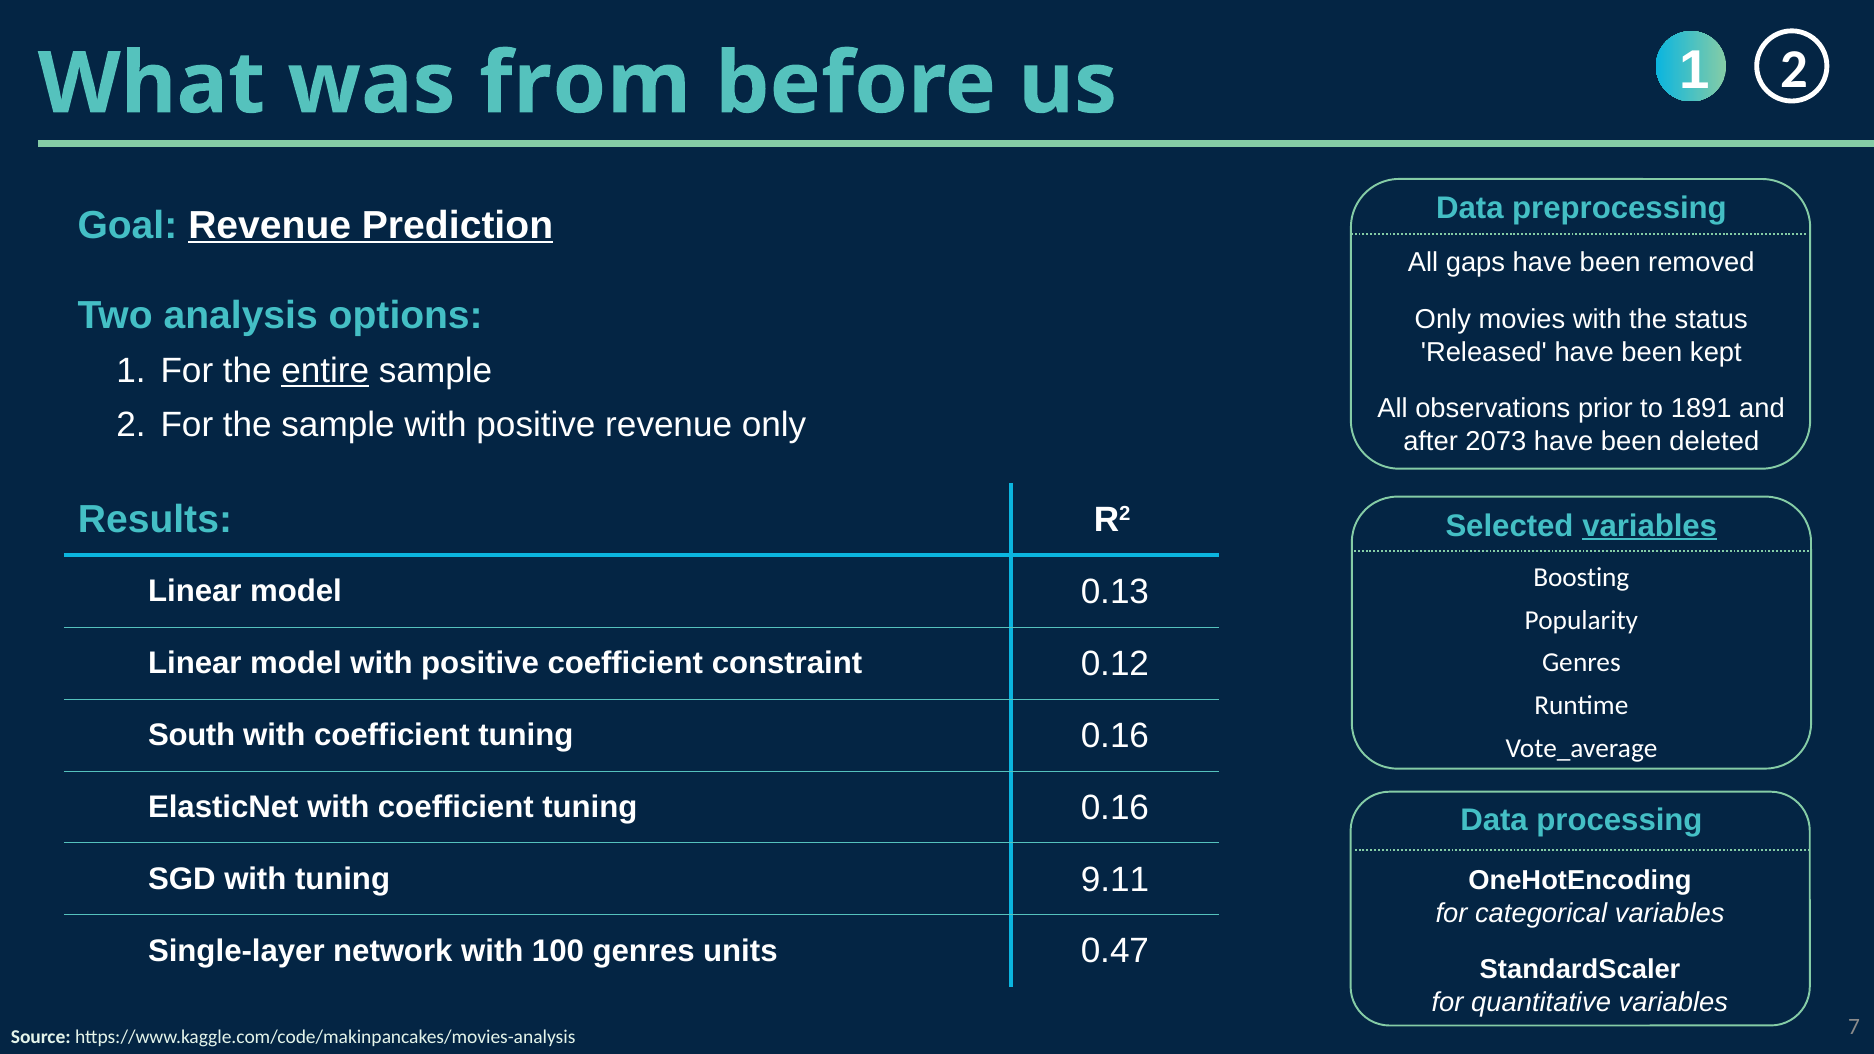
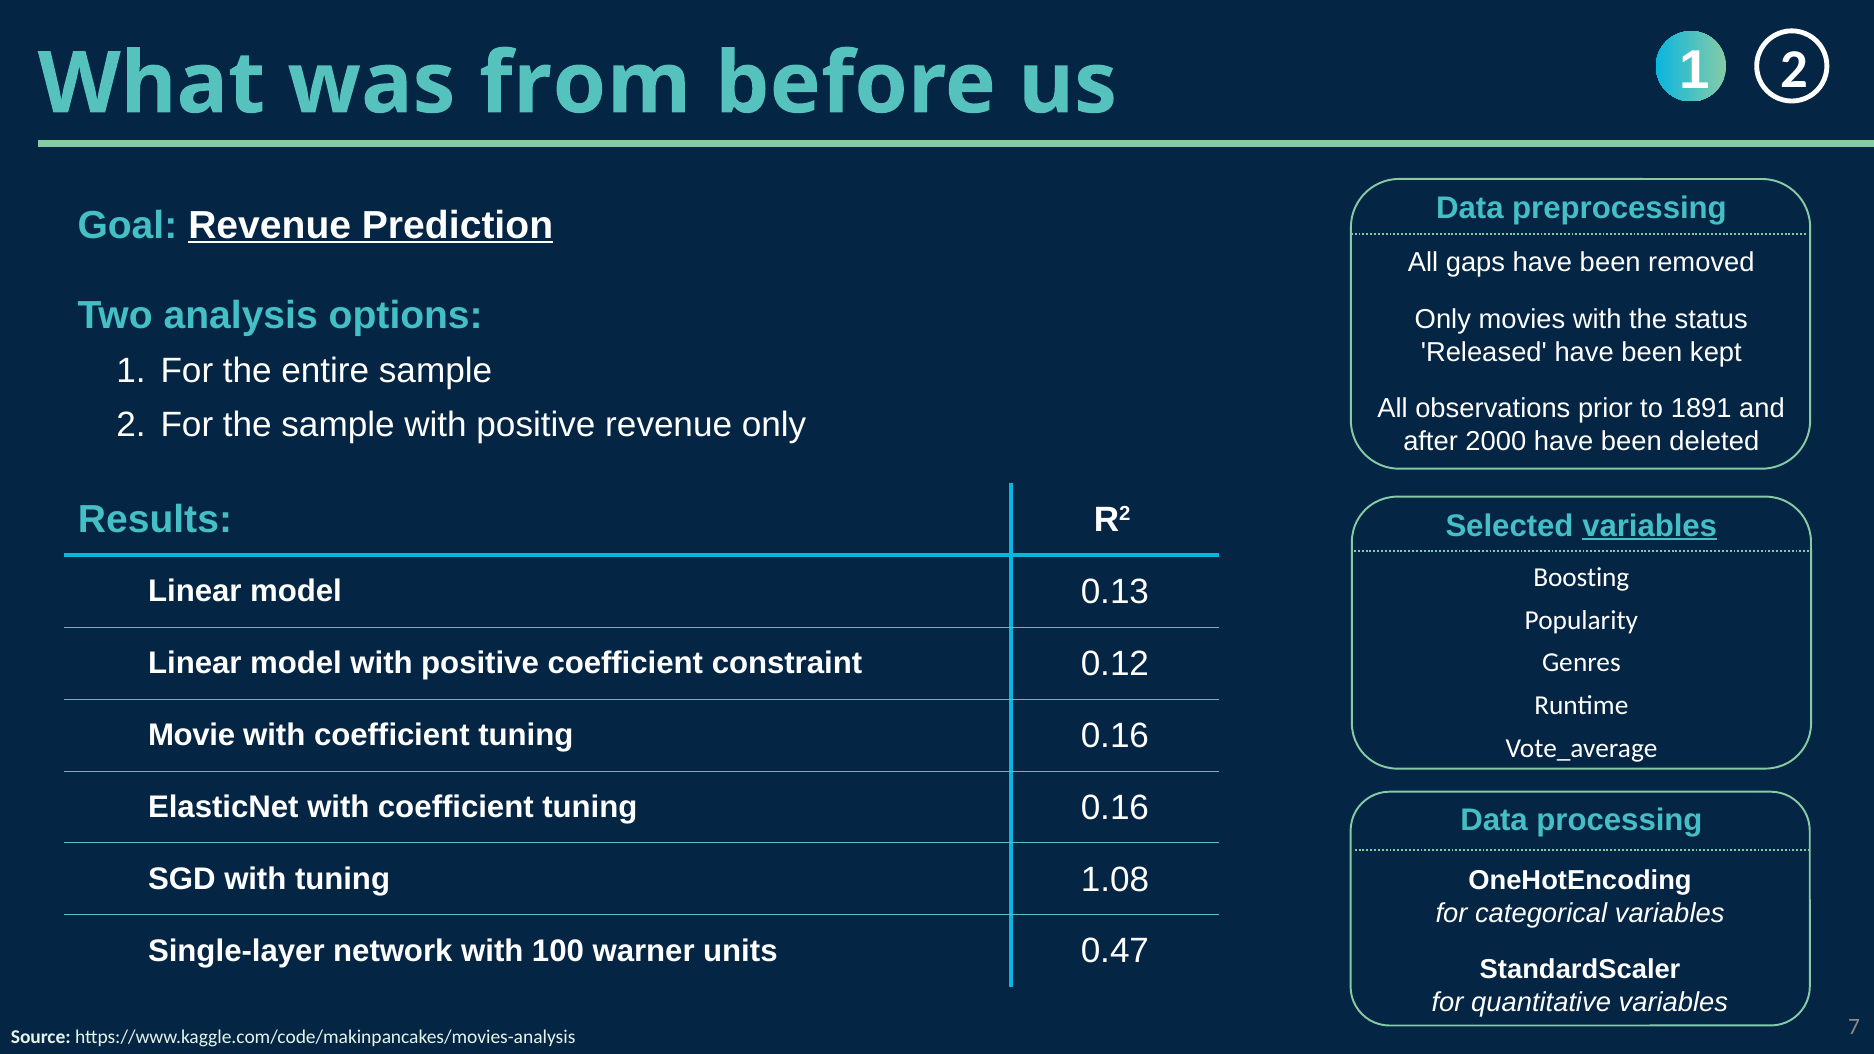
entire underline: present -> none (325, 371)
2073: 2073 -> 2000 (1496, 441)
South: South -> Movie (192, 735)
9.11: 9.11 -> 1.08 (1115, 880)
100 genres: genres -> warner (644, 951)
